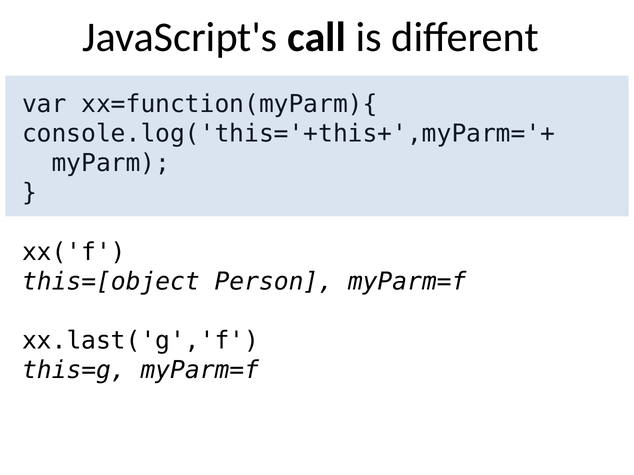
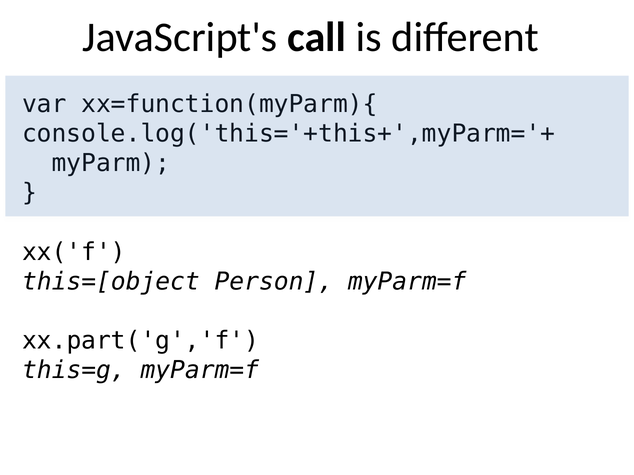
xx.last('g','f: xx.last('g','f -> xx.part('g','f (141, 341)
